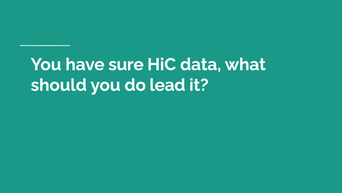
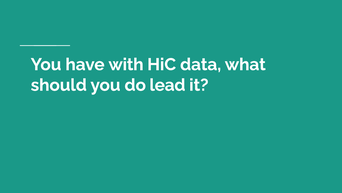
sure: sure -> with (126, 64)
